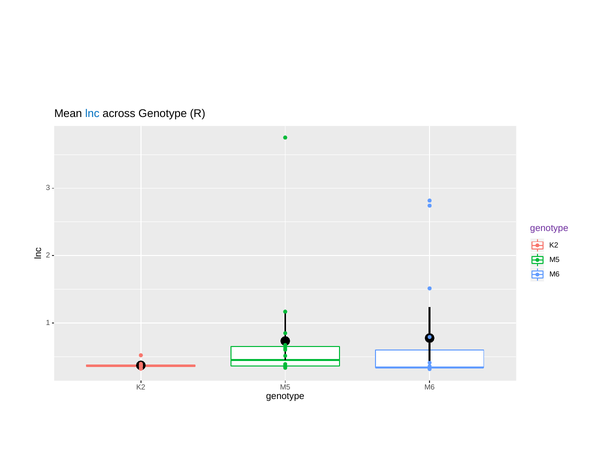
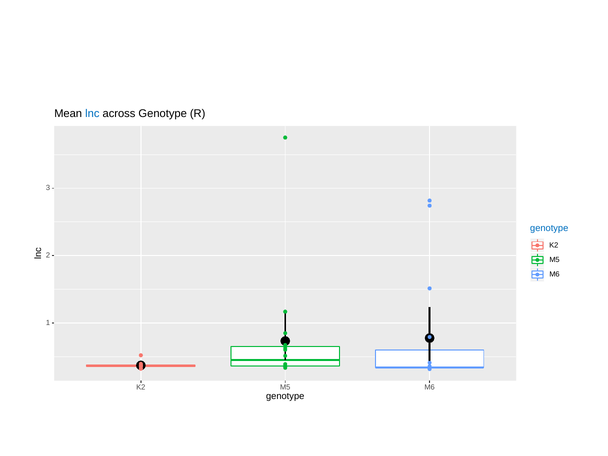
genotype colour: purple -> blue (549, 228)
